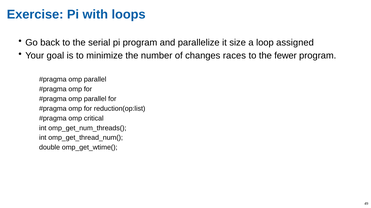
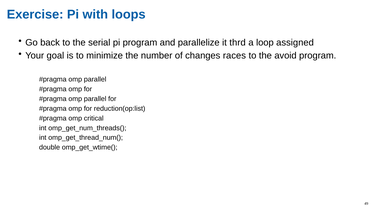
size: size -> thrd (238, 43)
fewer: fewer -> avoid (285, 56)
